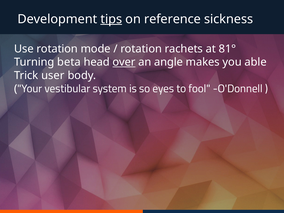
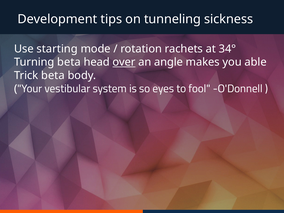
tips underline: present -> none (111, 19)
reference: reference -> tunneling (172, 19)
Use rotation: rotation -> starting (57, 49)
81°: 81° -> 34° (227, 49)
Trick user: user -> beta (53, 75)
